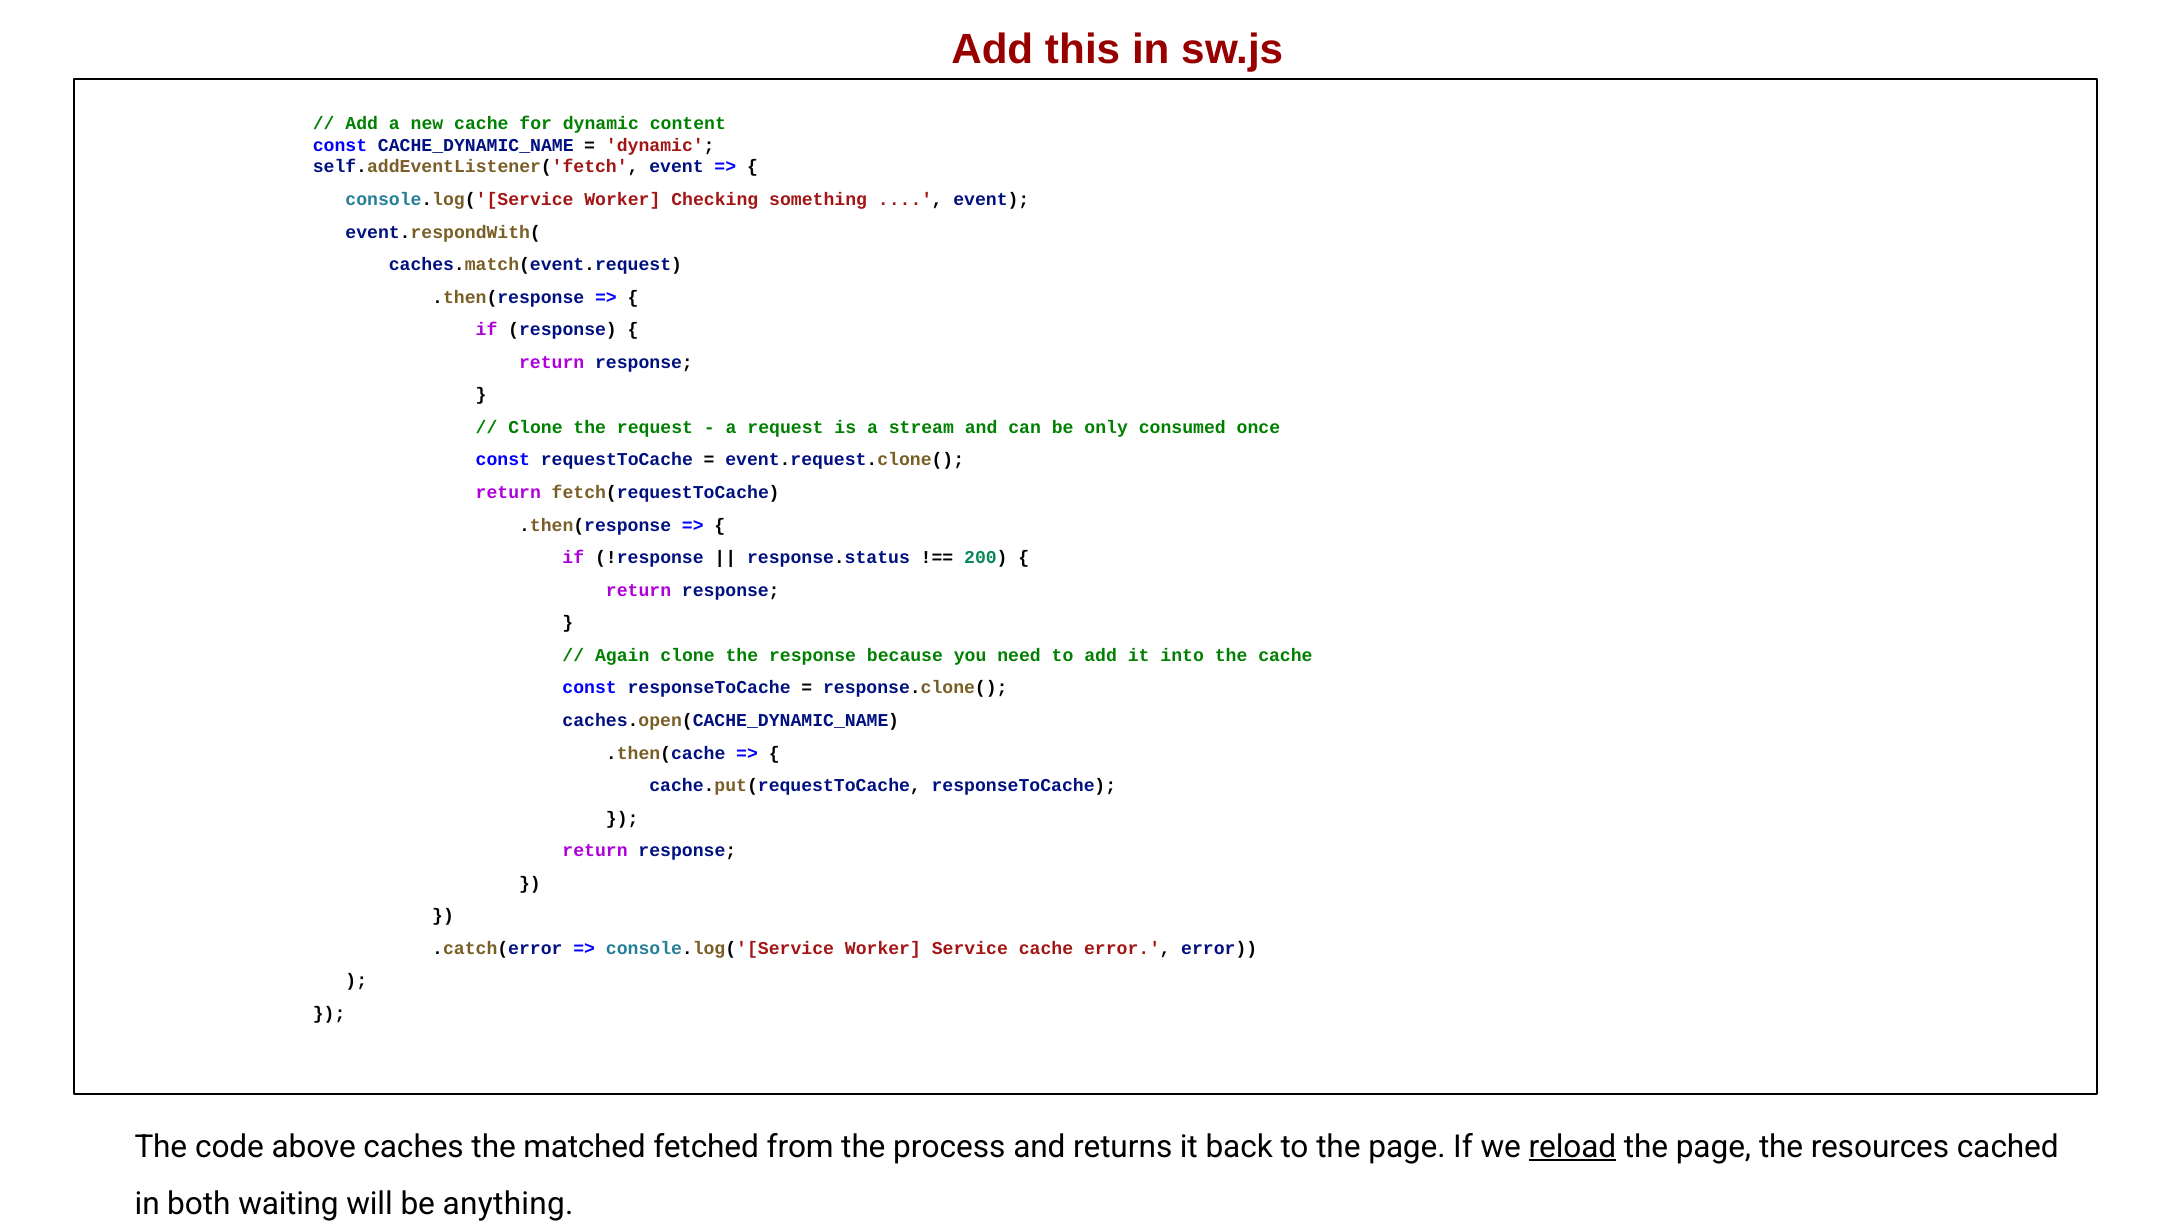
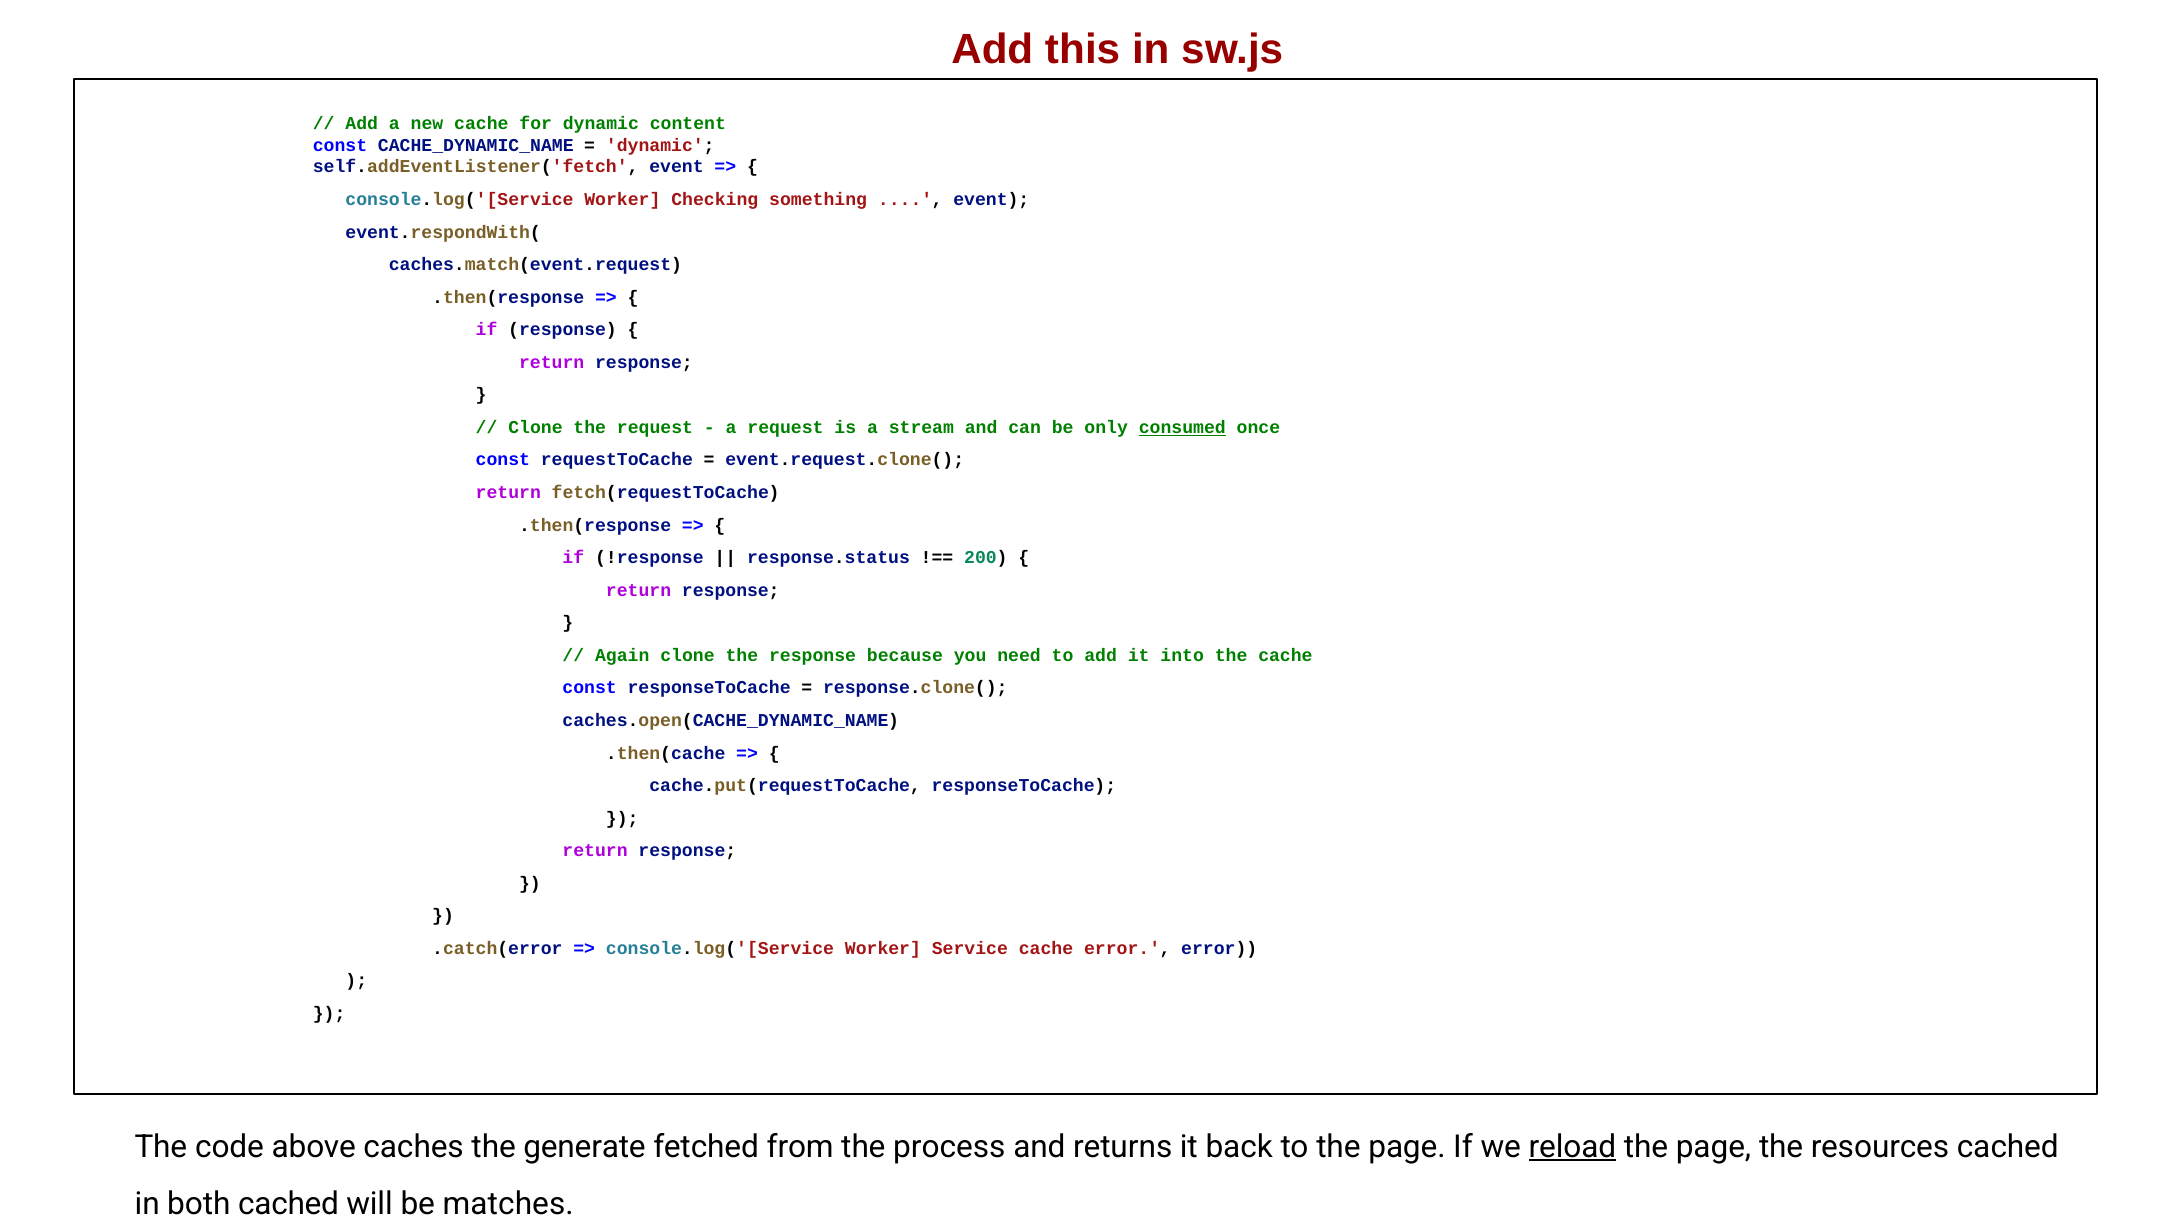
consumed underline: none -> present (1182, 428)
matched: matched -> generate (585, 1147)
both waiting: waiting -> cached (289, 1204)
anything: anything -> matches (508, 1204)
